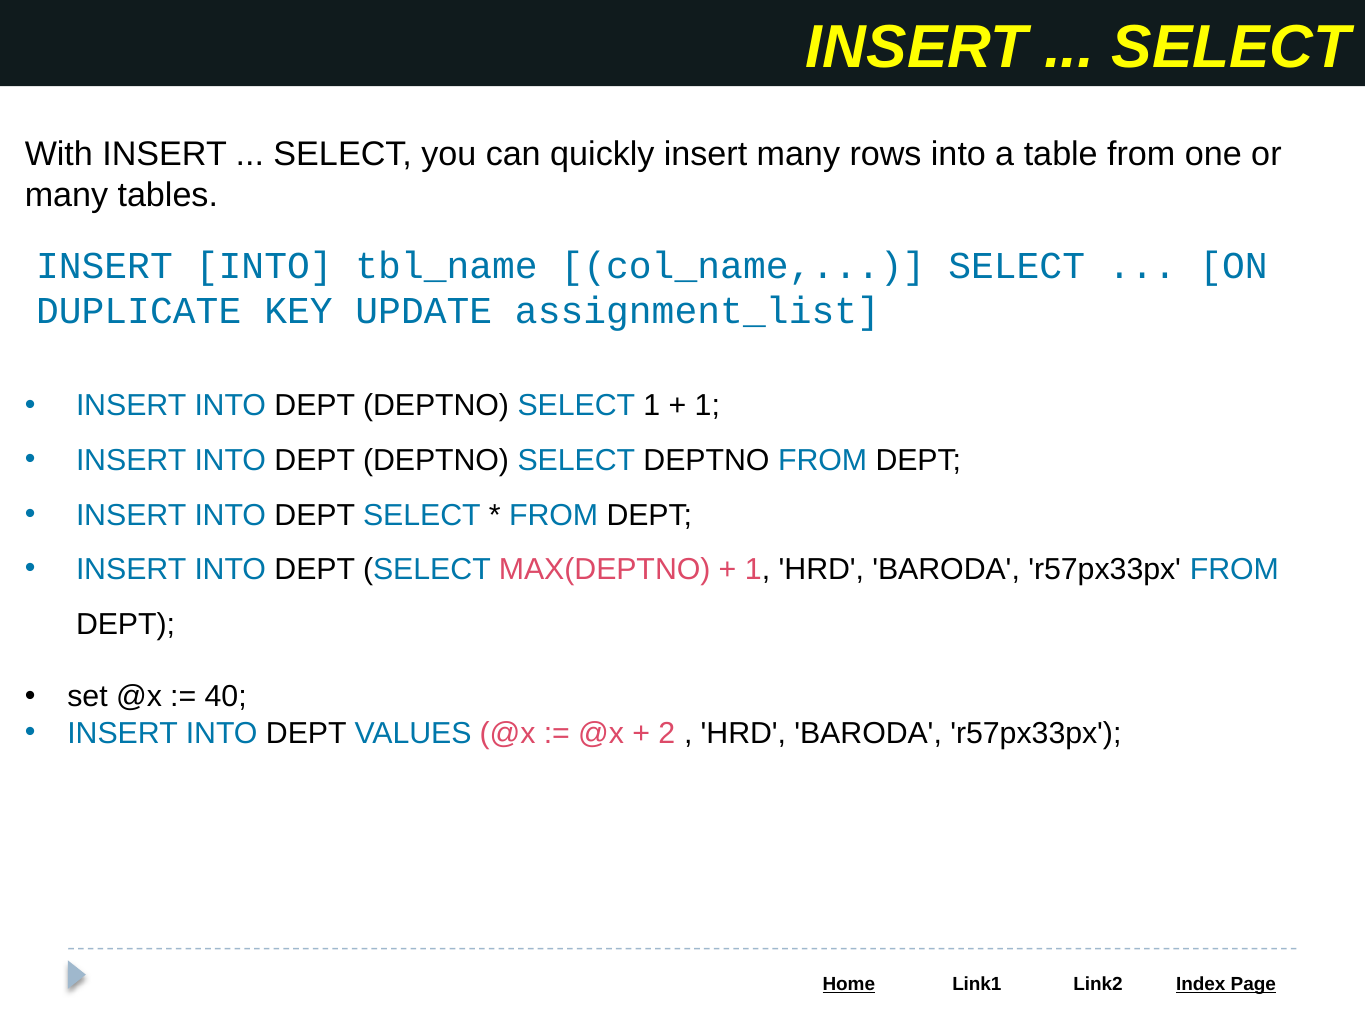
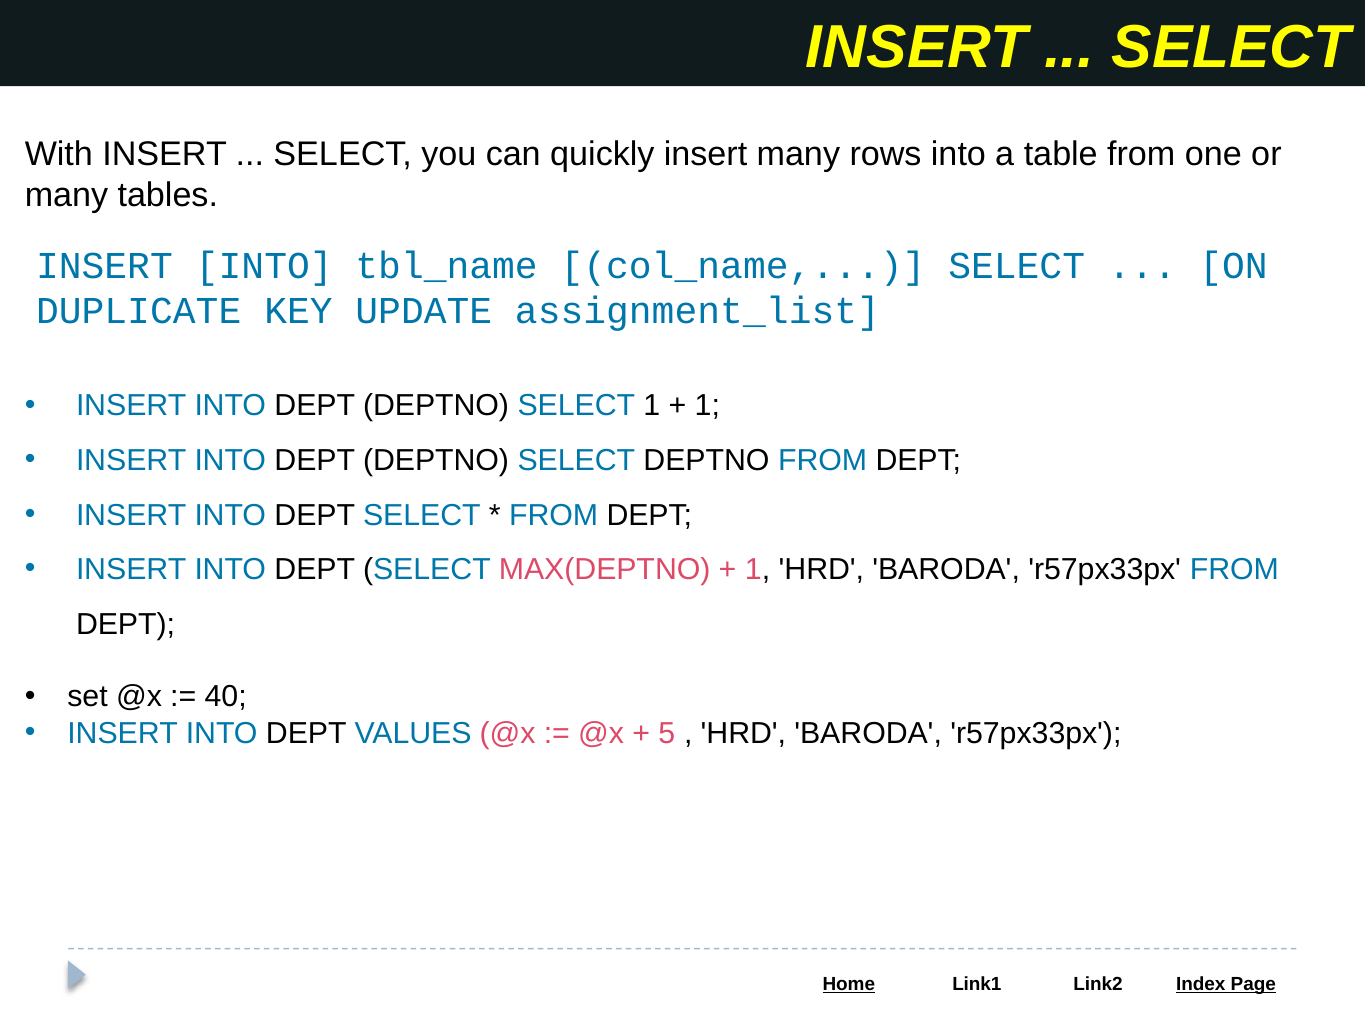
2: 2 -> 5 (667, 733)
